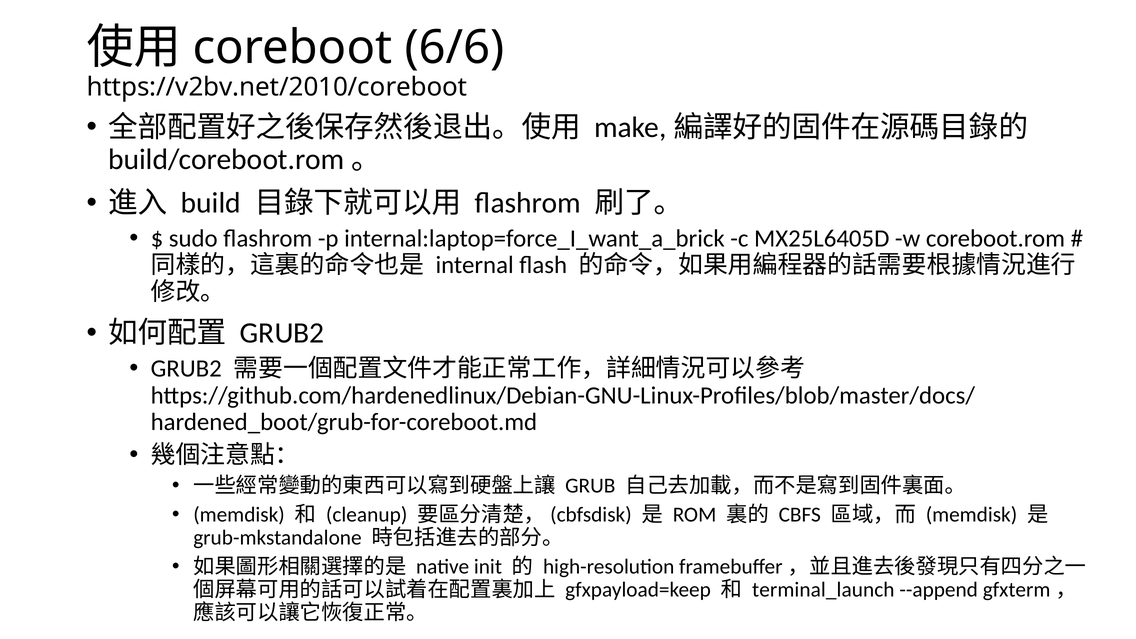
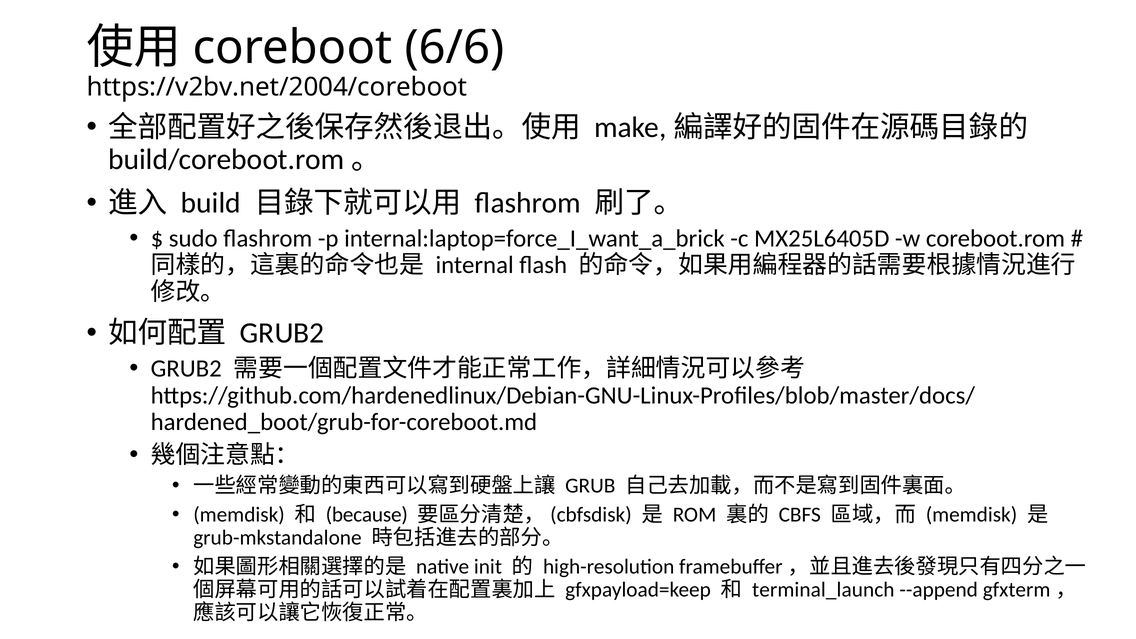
https://v2bv.net/2010/coreboot: https://v2bv.net/2010/coreboot -> https://v2bv.net/2004/coreboot (277, 87)
cleanup: cleanup -> because (367, 515)
